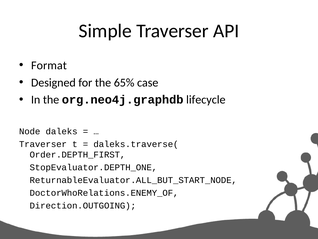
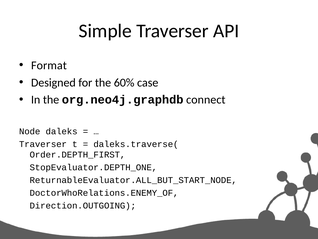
65%: 65% -> 60% (124, 82)
lifecycle: lifecycle -> connect (206, 100)
